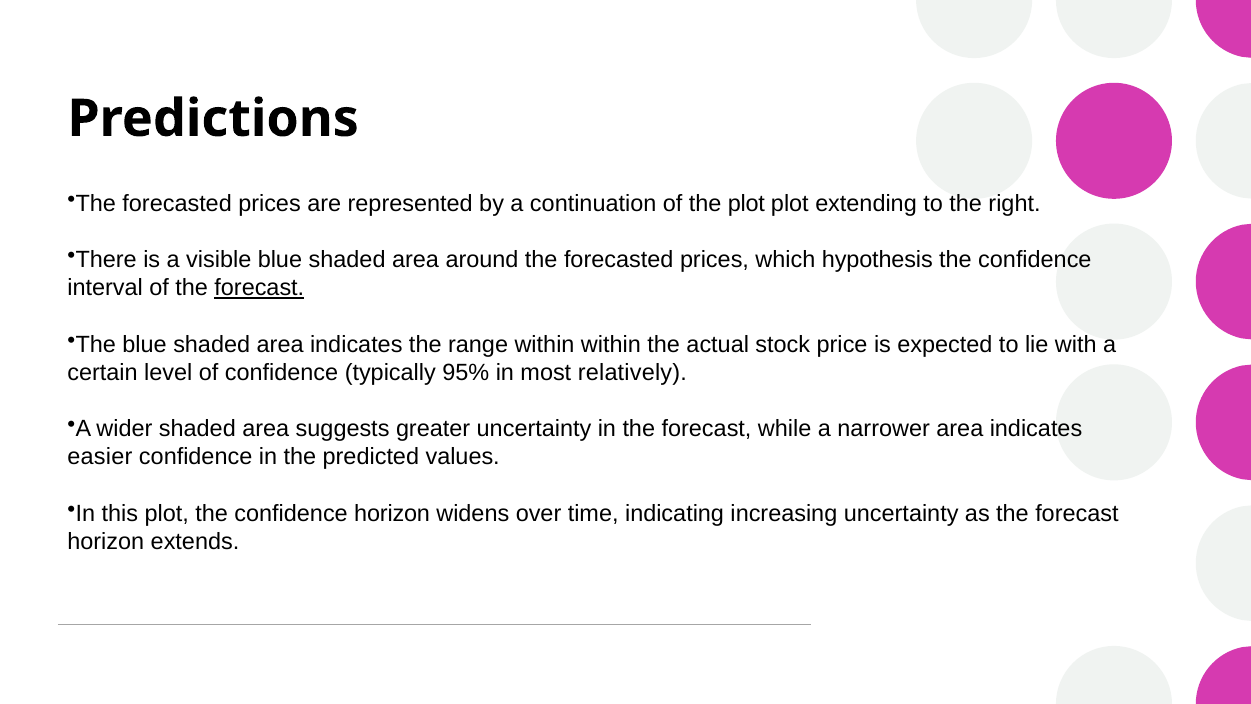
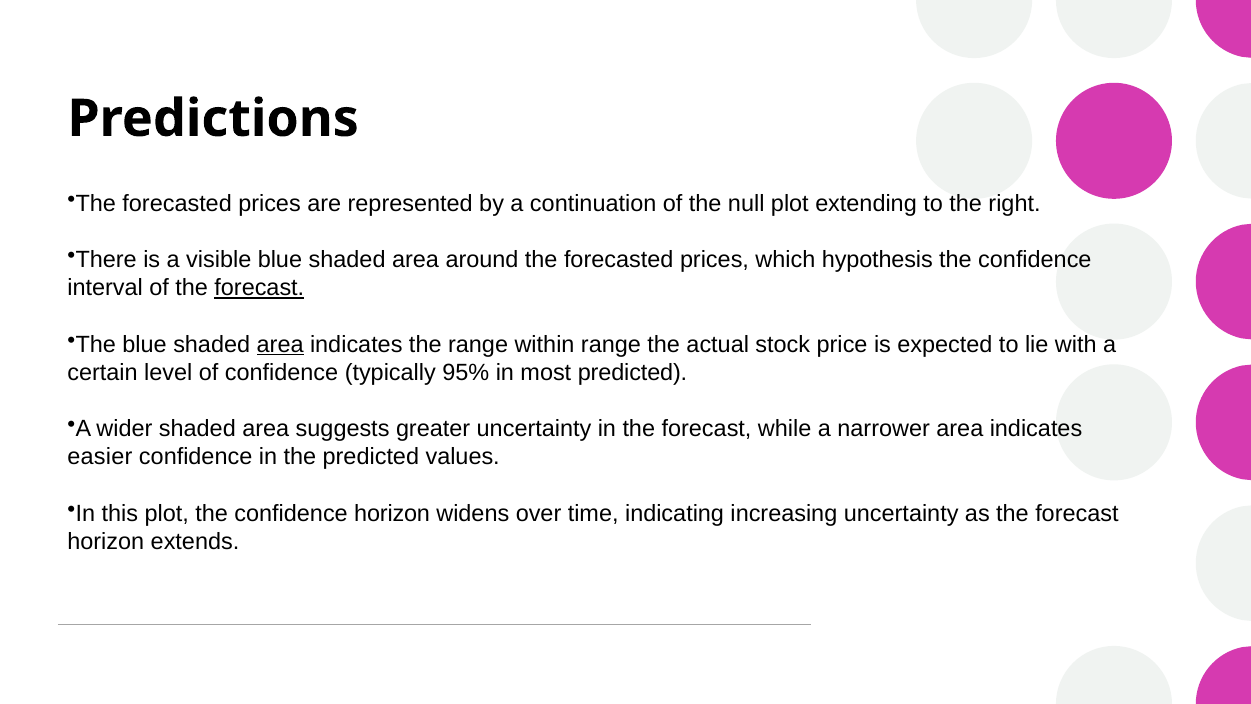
the plot: plot -> null (746, 204)
area underline: none -> present (280, 344)
within within: within -> range (611, 344)
most relatively: relatively -> predicted (633, 372)
